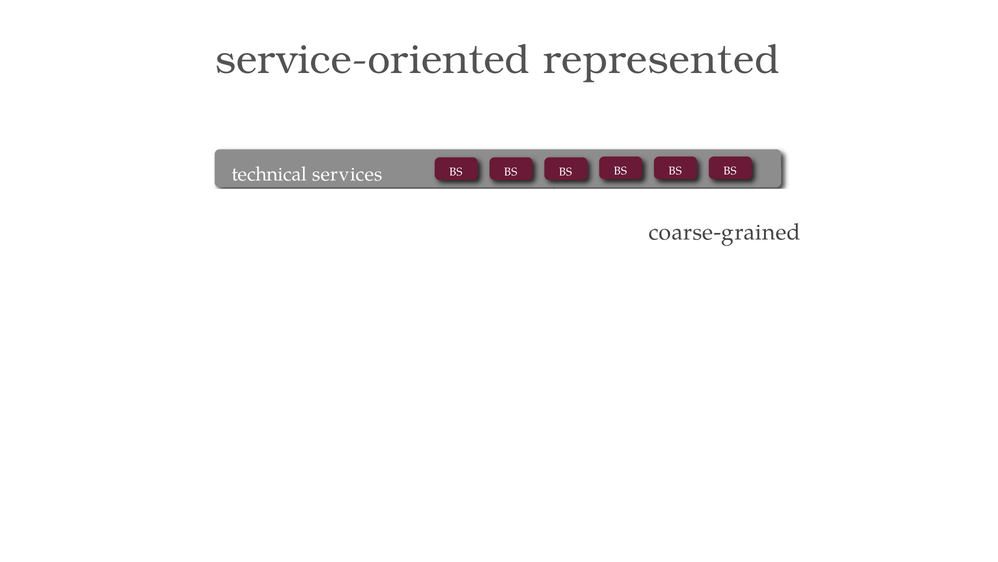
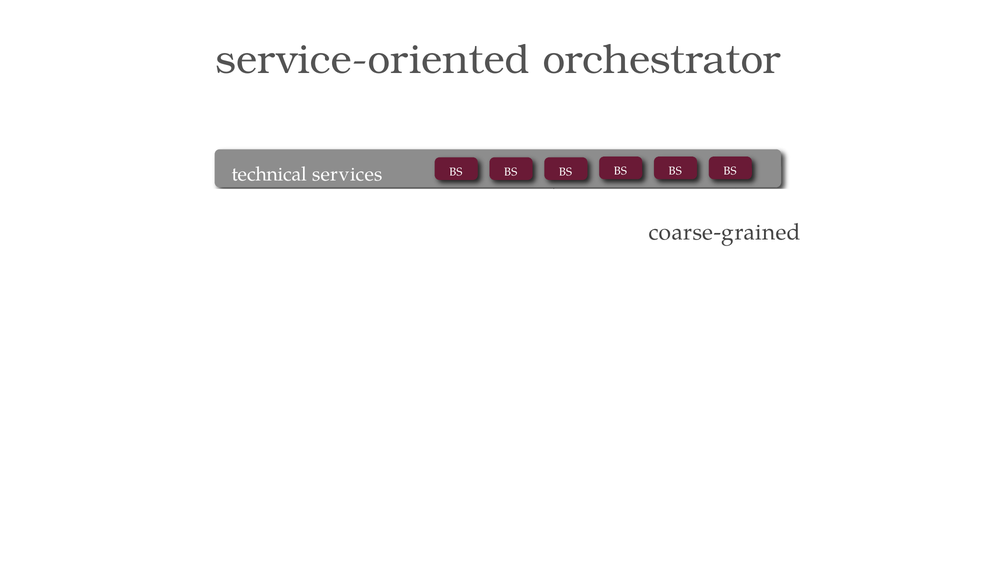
service-oriented represented: represented -> orchestrator (662, 60)
